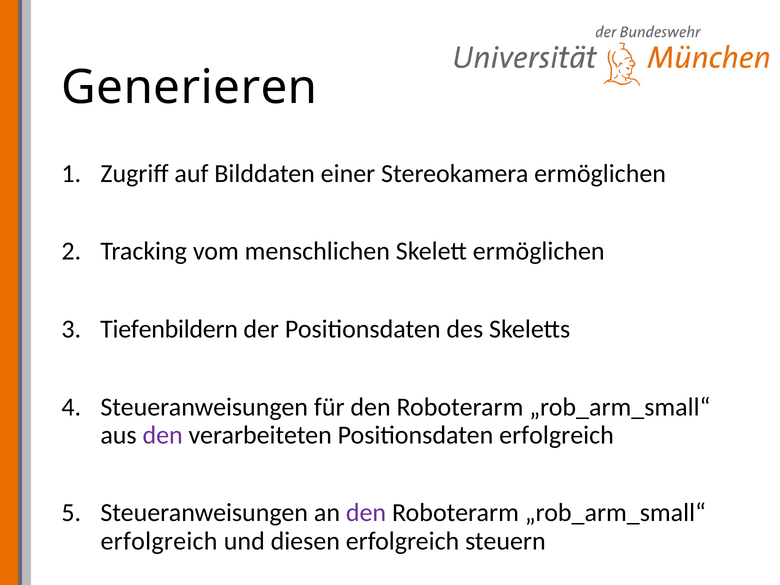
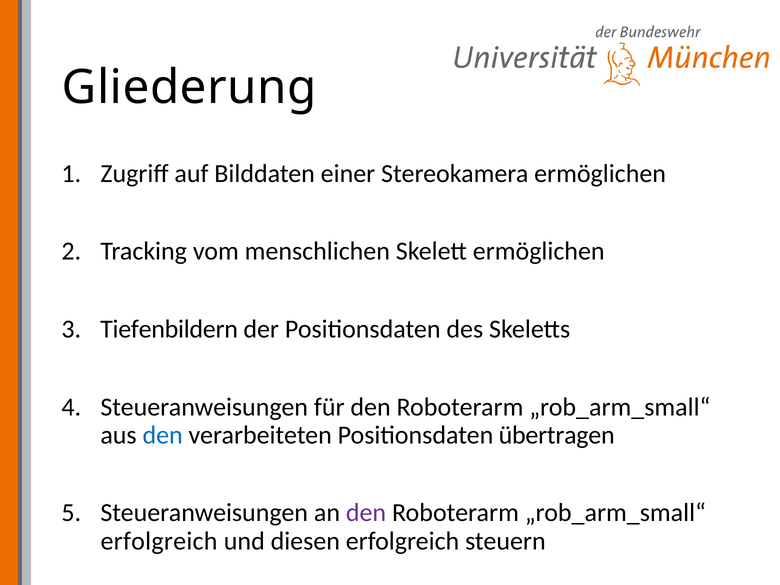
Generieren: Generieren -> Gliederung (189, 87)
den colour: purple -> blue (163, 435)
Positionsdaten erfolgreich: erfolgreich -> übertragen (557, 435)
